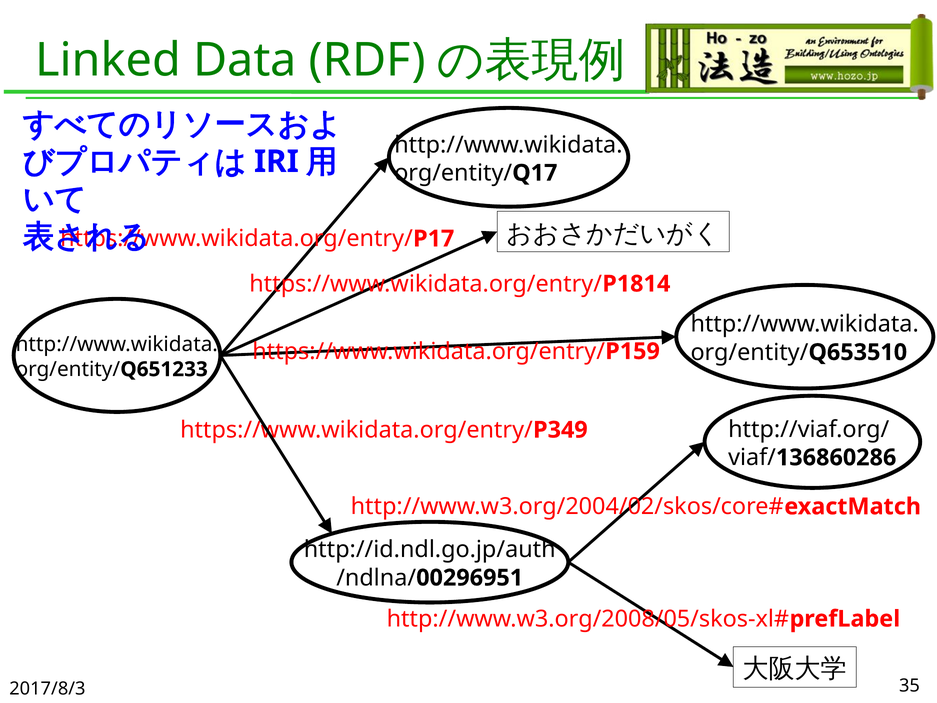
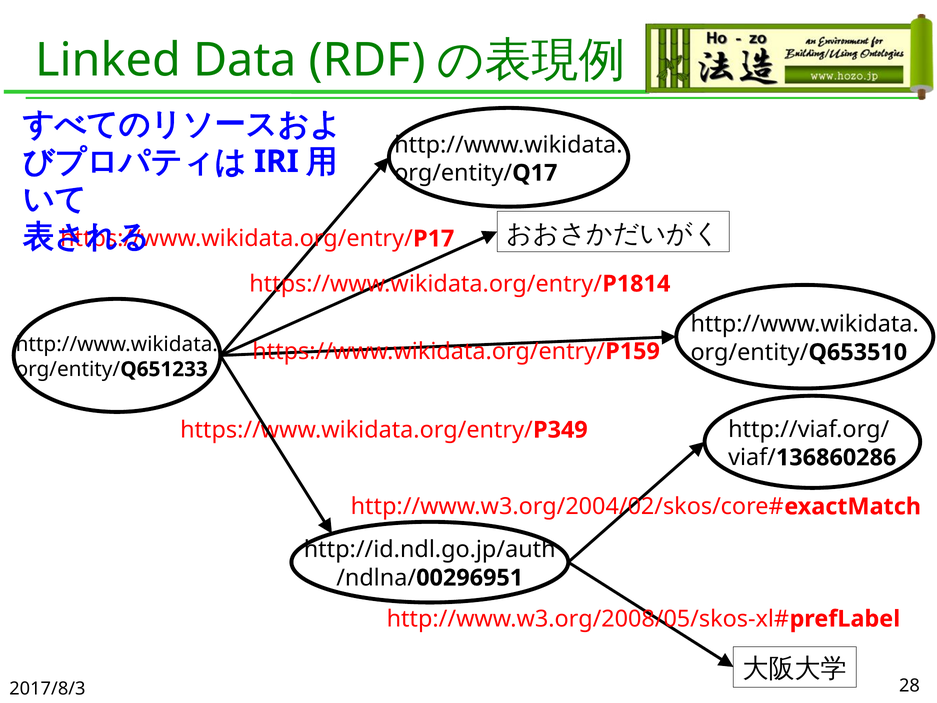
35: 35 -> 28 (909, 685)
